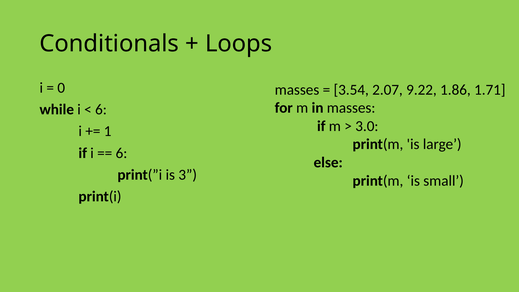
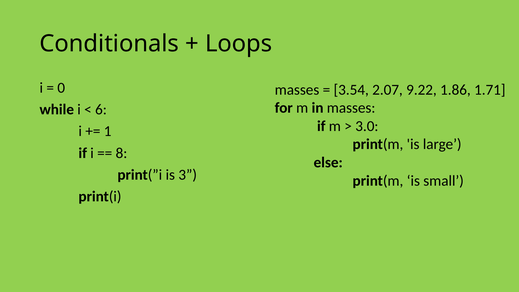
6: 6 -> 8 (121, 153)
